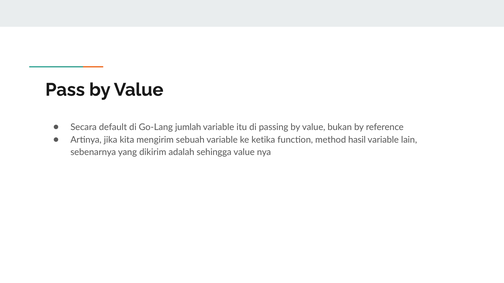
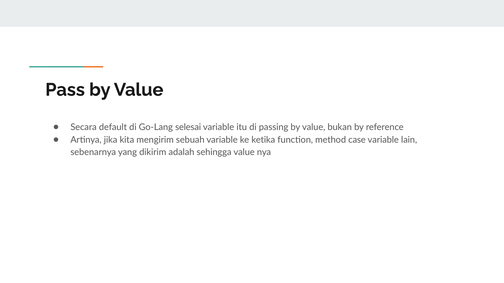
jumlah: jumlah -> selesai (188, 127)
hasil: hasil -> case (357, 140)
